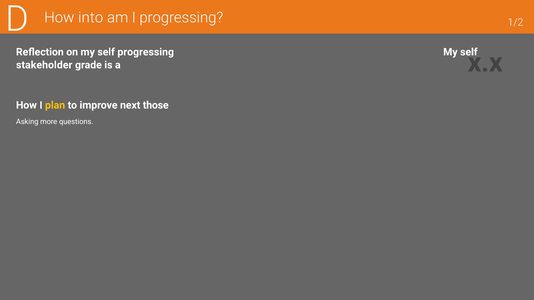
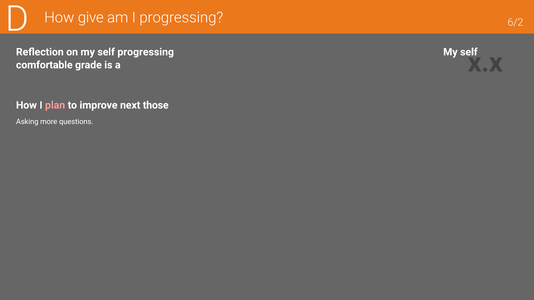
into: into -> give (91, 18)
1/2: 1/2 -> 6/2 (515, 23)
stakeholder: stakeholder -> comfortable (44, 65)
plan colour: yellow -> pink (55, 105)
